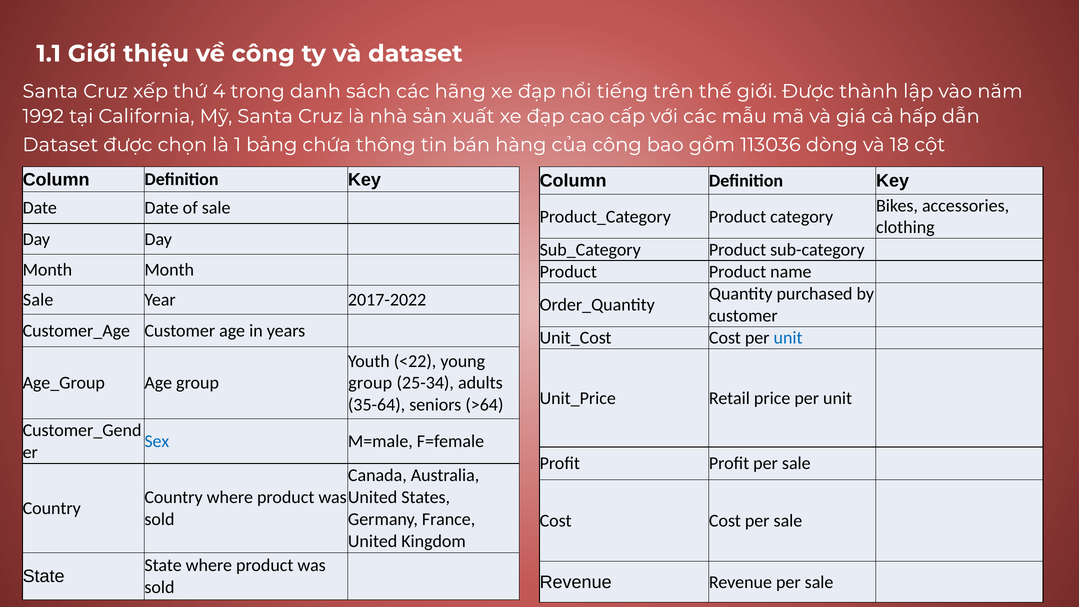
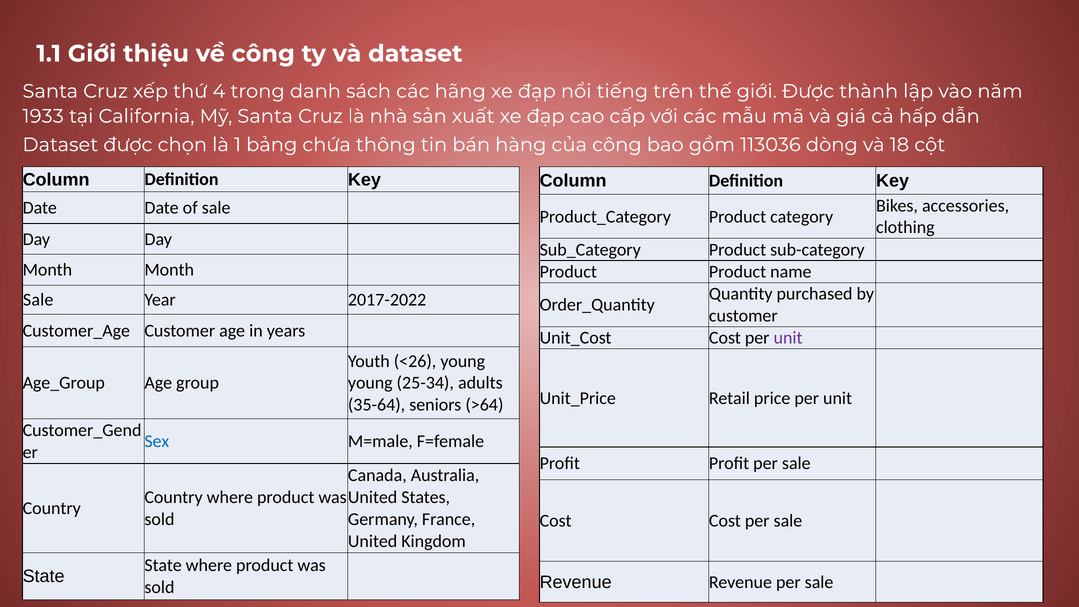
1992: 1992 -> 1933 (43, 116)
unit colour: blue -> purple (788, 338)
<22: <22 -> <26 (415, 361)
group: group -> young (370, 383)
